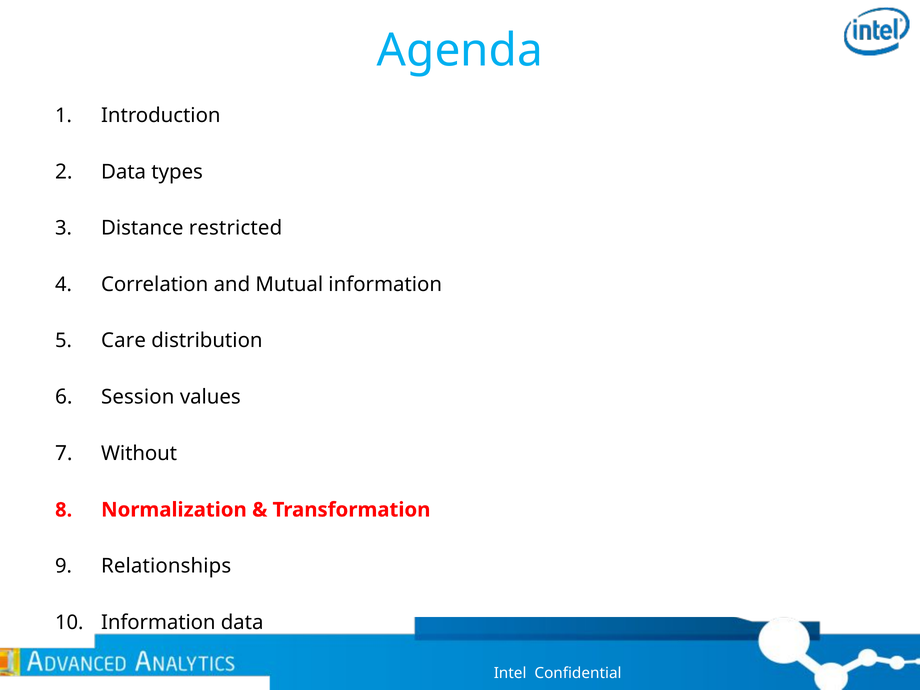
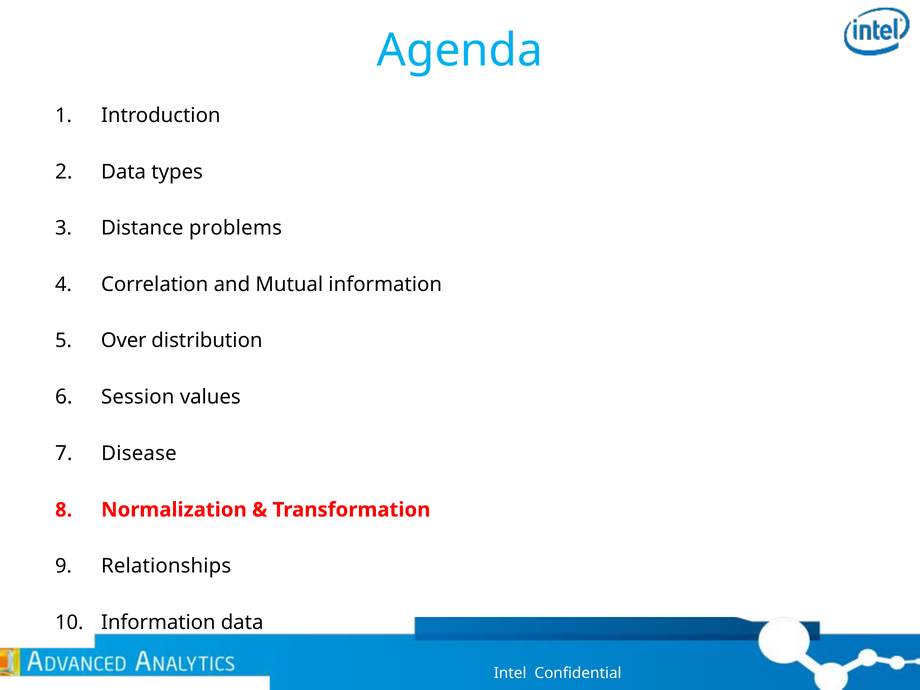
restricted: restricted -> problems (235, 228)
Care: Care -> Over (124, 341)
Without: Without -> Disease (139, 454)
